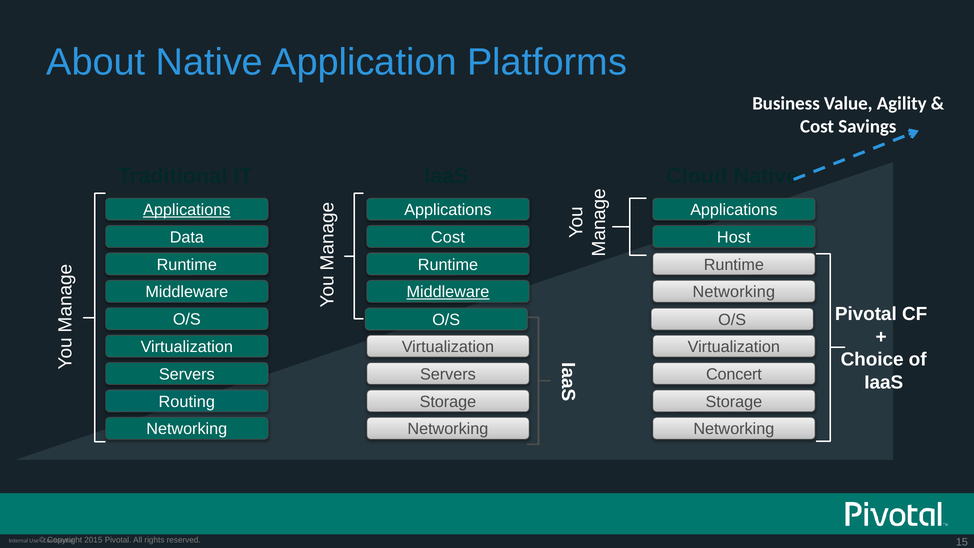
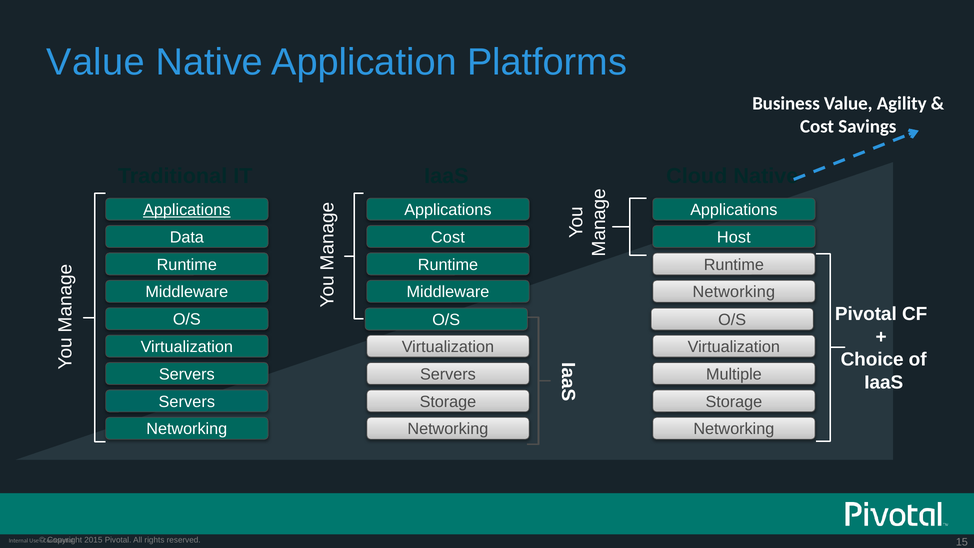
About: About -> Value (96, 62)
Middleware underline: present -> none (448, 292)
Concert: Concert -> Multiple (734, 374)
Routing: Routing -> Servers (187, 402)
